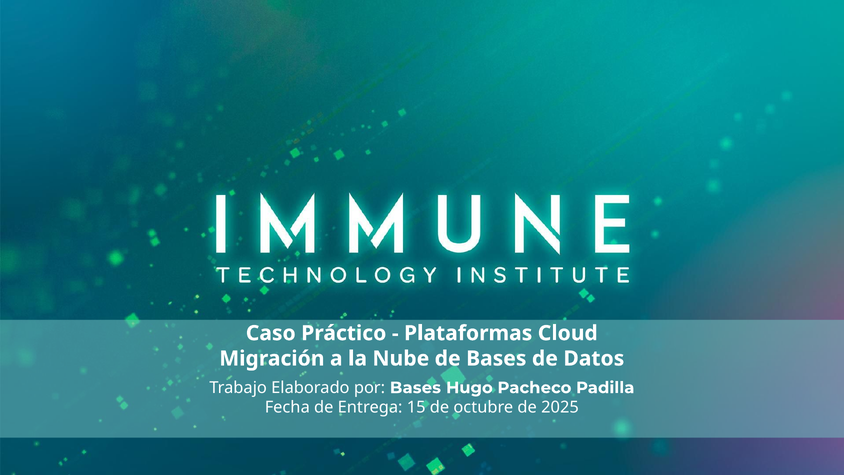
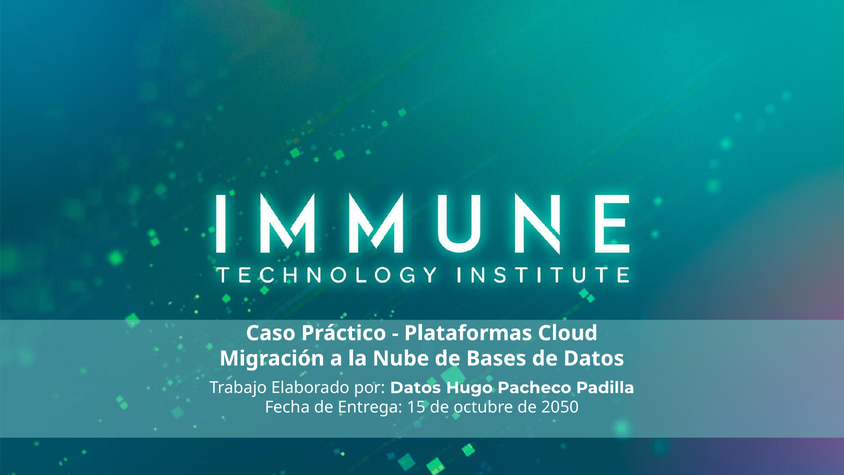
por Bases: Bases -> Datos (415, 388)
2025: 2025 -> 2050 (560, 407)
